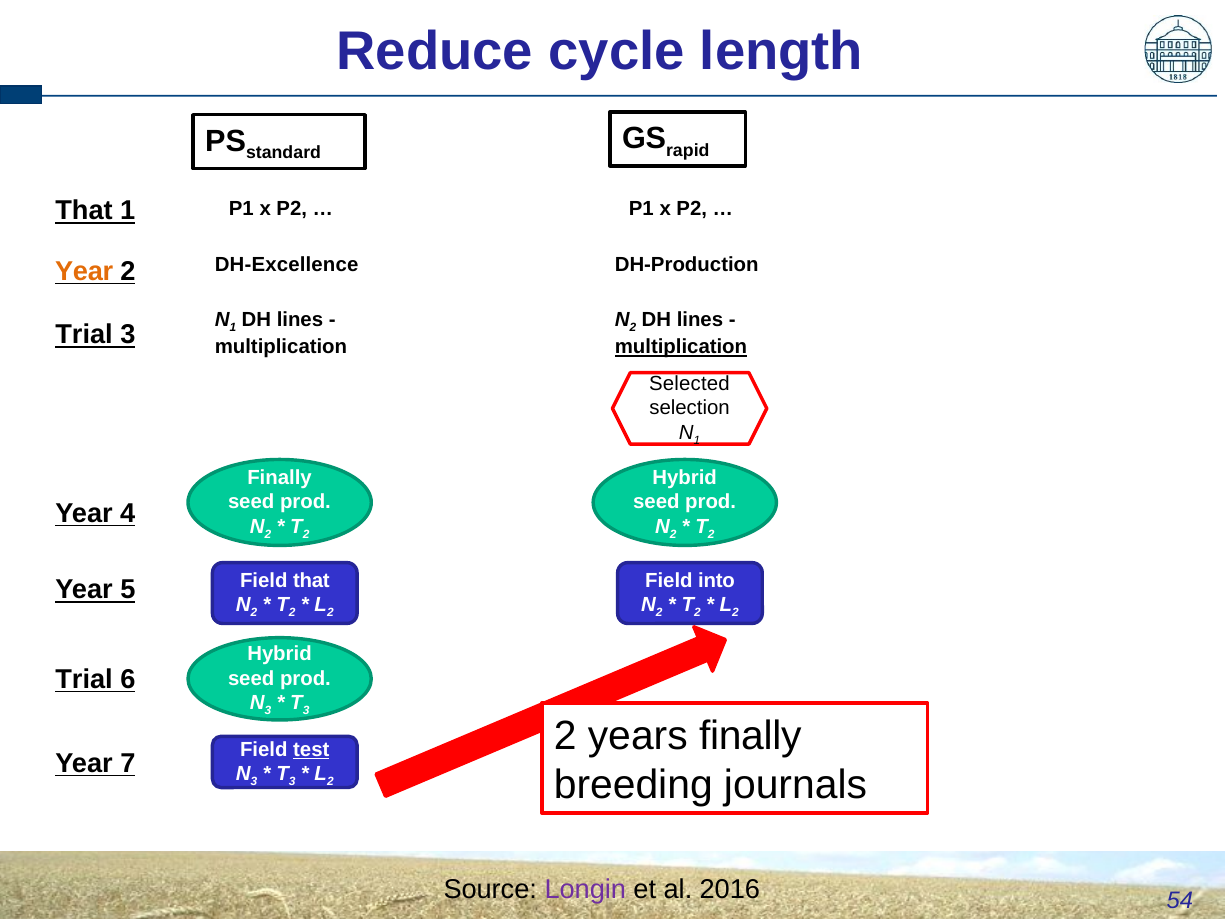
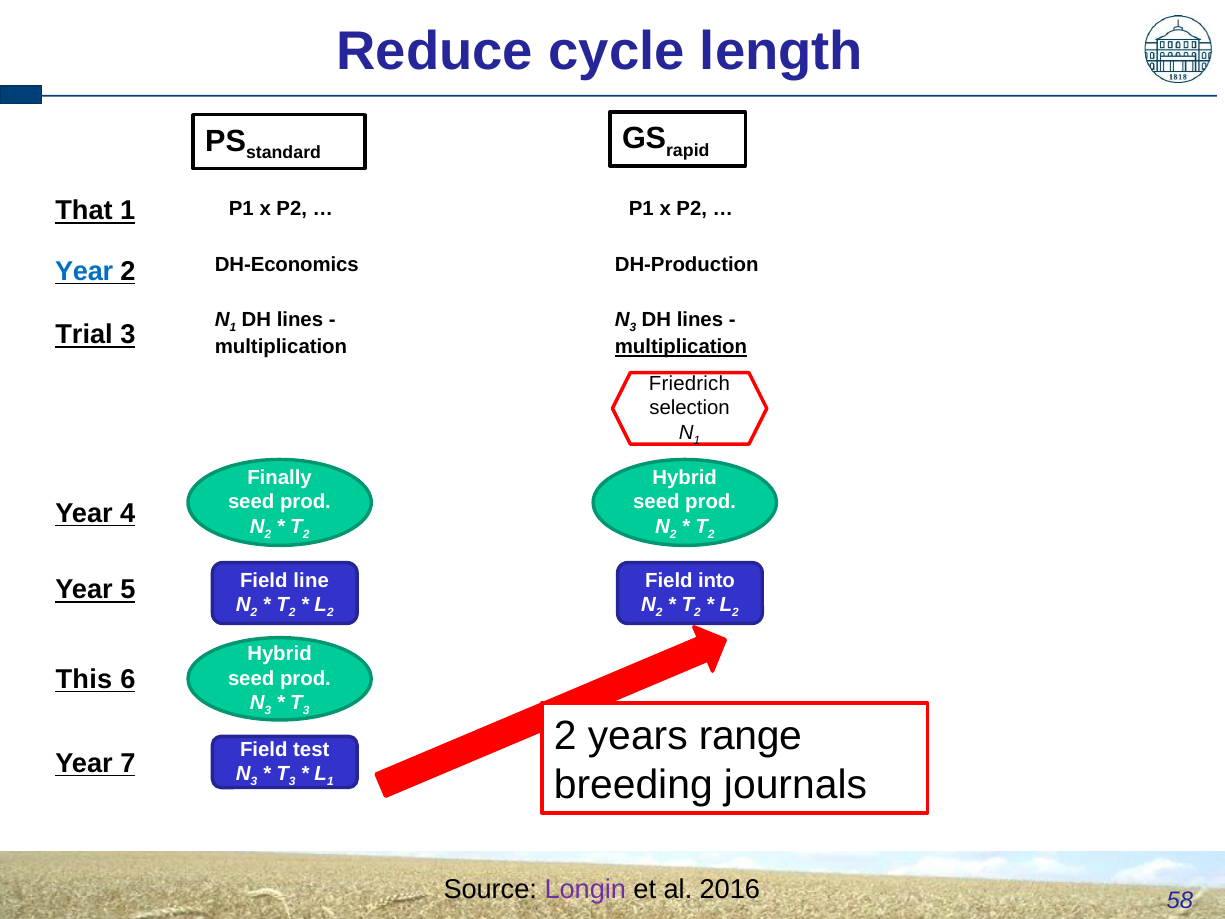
DH-Excellence: DH-Excellence -> DH-Economics (287, 265)
Year colour: orange -> blue (84, 271)
2: 2 -> 3 (633, 327)
Selected: Selected -> Friedrich (689, 384)
Field that: that -> line (311, 580)
Trial: Trial -> This (84, 679)
years finally: finally -> range (750, 736)
test underline: present -> none (311, 749)
2: 2 -> 1 (330, 782)
54: 54 -> 58 (1180, 900)
